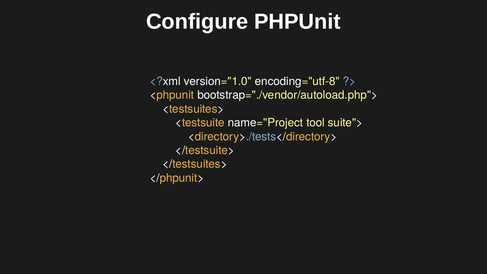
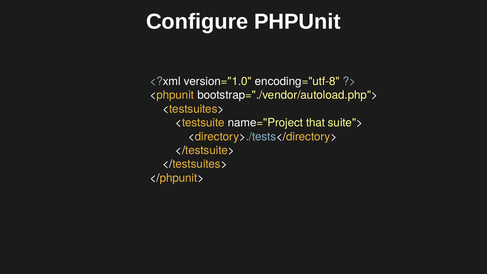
tool: tool -> that (316, 123)
